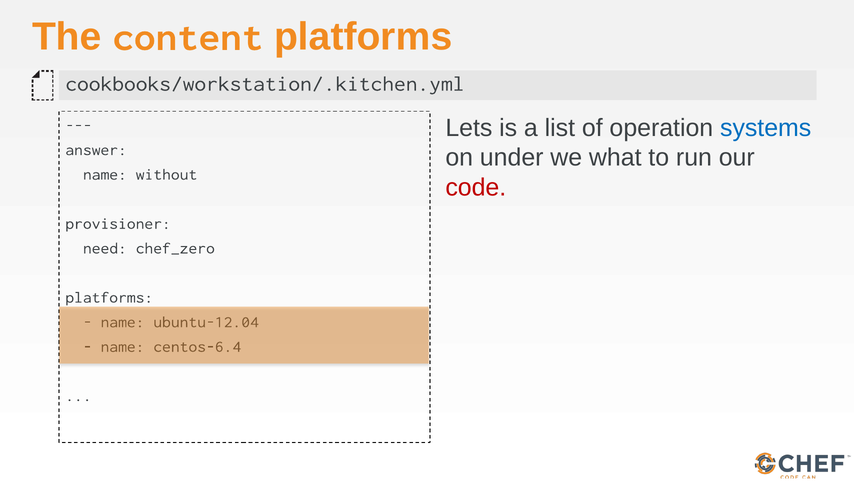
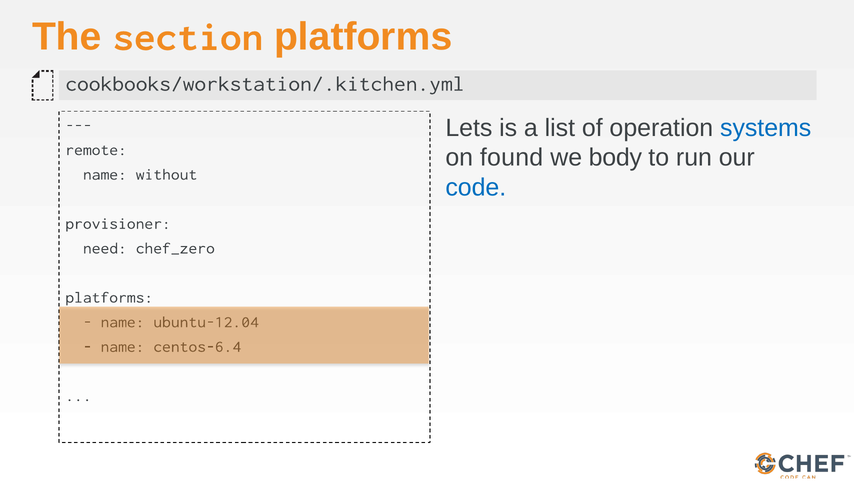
content: content -> section (188, 37)
answer: answer -> remote (96, 150)
under: under -> found (512, 158)
what: what -> body (615, 158)
code colour: red -> blue (476, 187)
